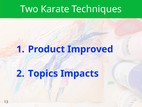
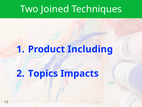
Karate: Karate -> Joined (55, 9)
Improved: Improved -> Including (90, 49)
